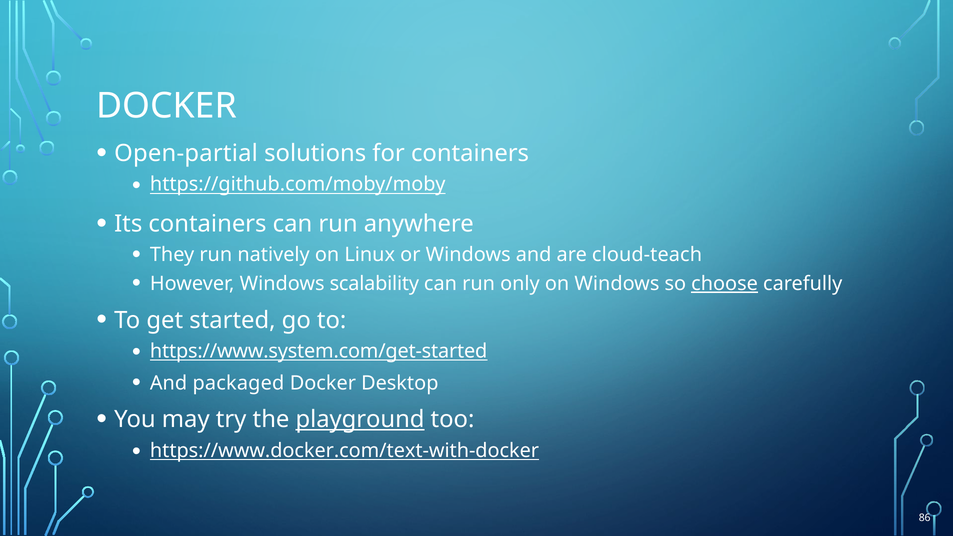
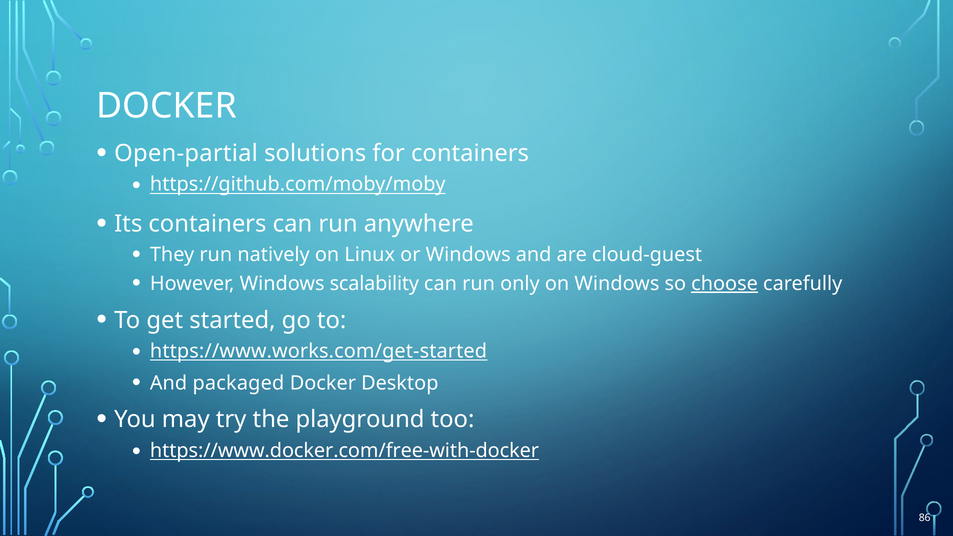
cloud-teach: cloud-teach -> cloud-guest (647, 255)
https://www.system.com/get-started: https://www.system.com/get-started -> https://www.works.com/get-started (318, 351)
playground underline: present -> none (360, 420)
https://www.docker.com/text-with-docker: https://www.docker.com/text-with-docker -> https://www.docker.com/free-with-docker (345, 451)
